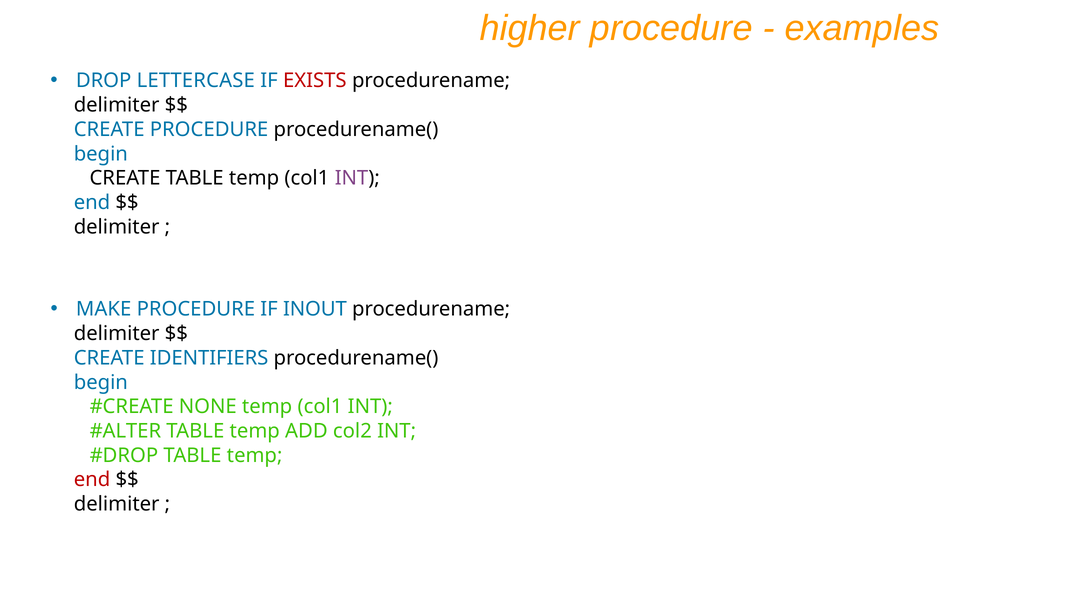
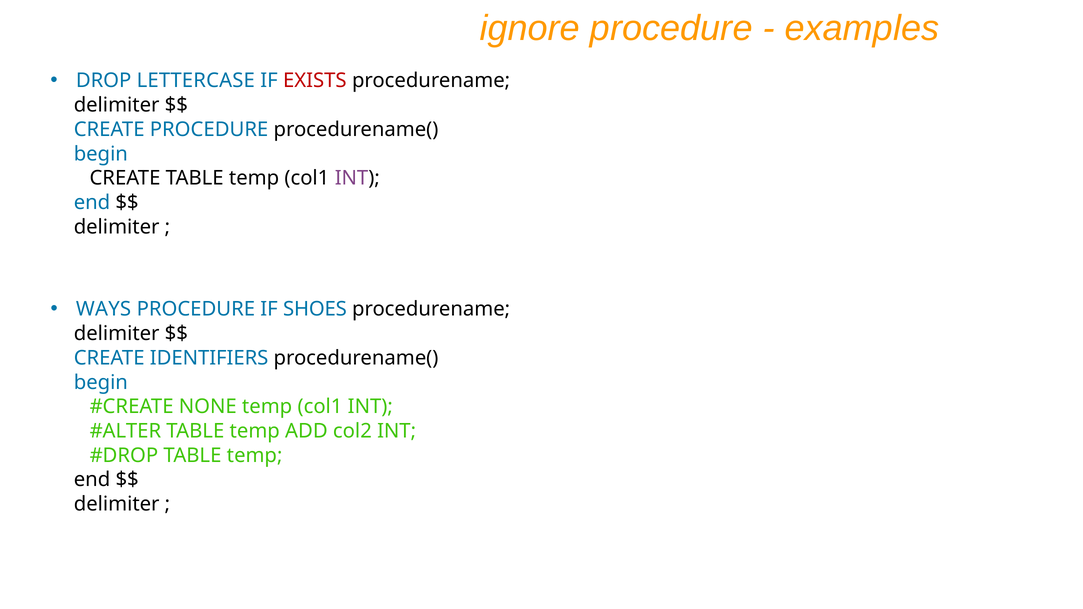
higher: higher -> ignore (530, 28)
MAKE: MAKE -> WAYS (104, 309)
INOUT: INOUT -> SHOES (315, 309)
end colour: red -> black (92, 480)
